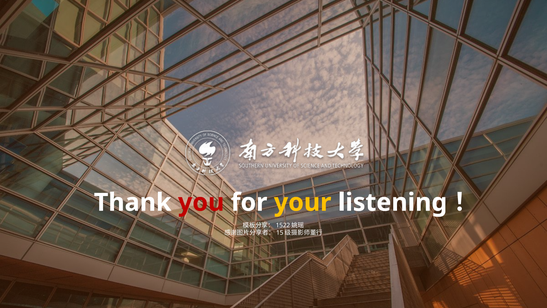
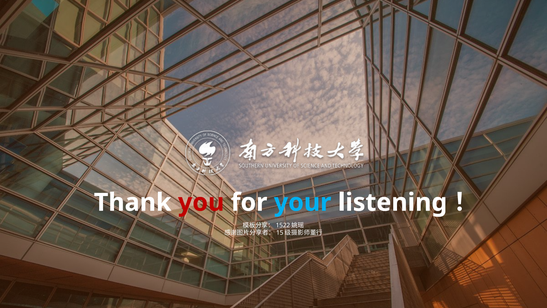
your colour: yellow -> light blue (303, 202)
